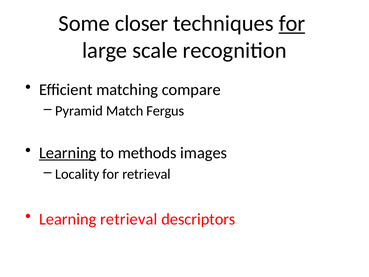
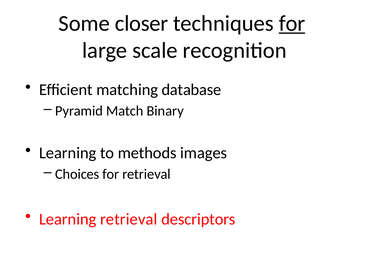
compare: compare -> database (191, 90)
Fergus: Fergus -> Binary (165, 111)
Learning underline: present -> none (68, 153)
Locality: Locality -> Choices (77, 174)
